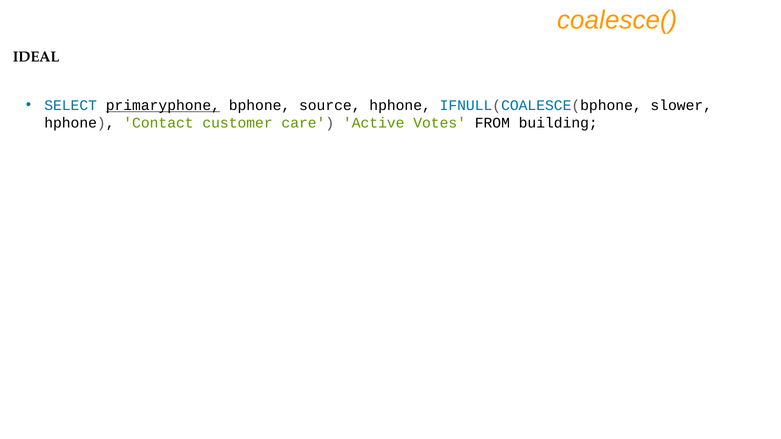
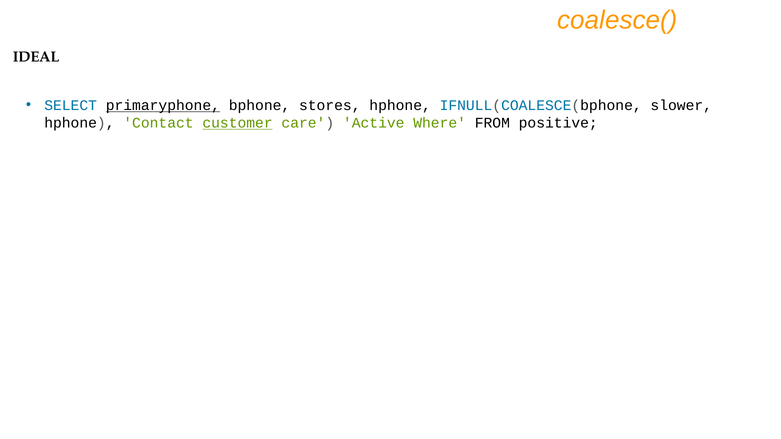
source: source -> stores (330, 106)
customer underline: none -> present (238, 123)
Votes: Votes -> Where (440, 123)
building: building -> positive (558, 123)
